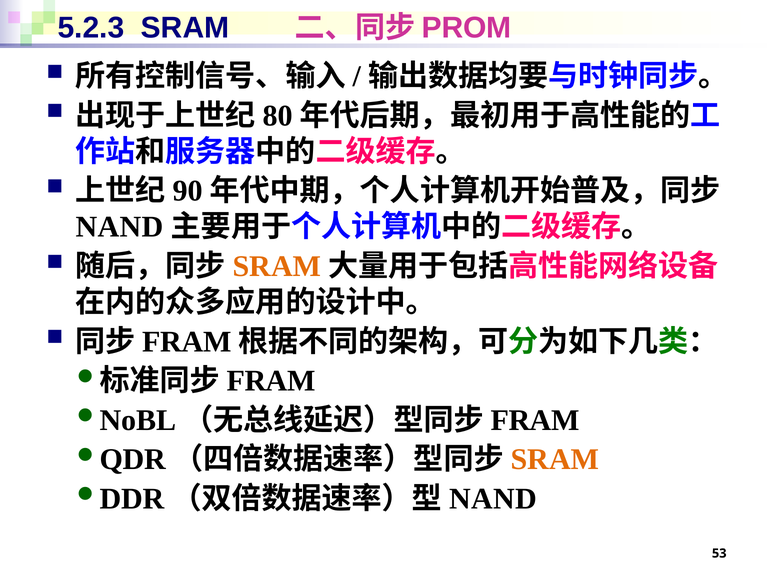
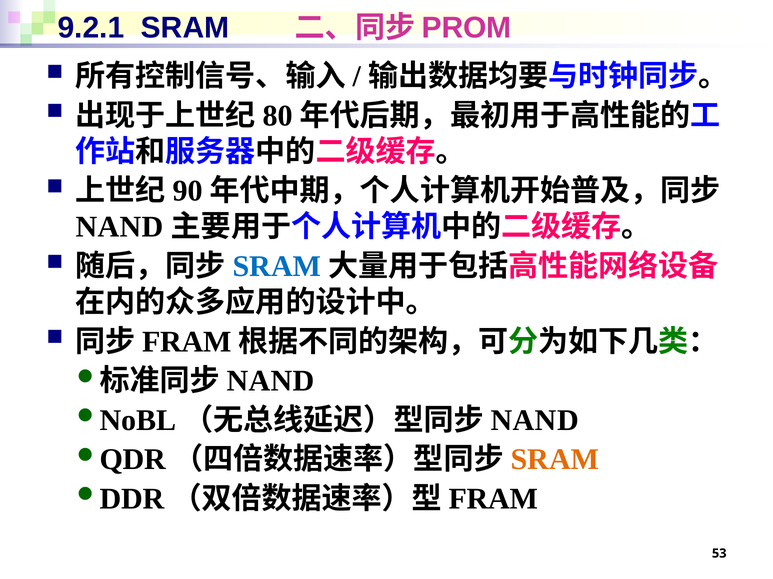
5.2.3: 5.2.3 -> 9.2.1 (91, 28)
SRAM colour: orange -> blue (277, 267)
FRAM: FRAM -> NAND (271, 381)
FRAM: FRAM -> NAND (535, 421)
NAND: NAND -> FRAM (493, 499)
